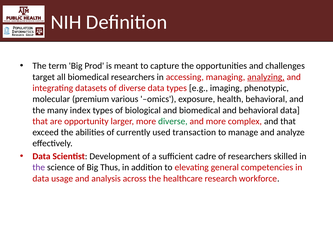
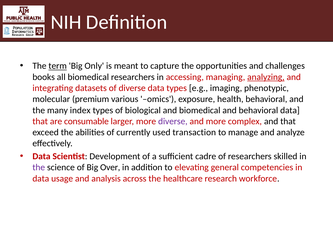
term underline: none -> present (58, 66)
Prod: Prod -> Only (94, 66)
target: target -> books (44, 77)
opportunity: opportunity -> consumable (86, 122)
diverse colour: green -> purple (173, 122)
Thus: Thus -> Over (110, 168)
